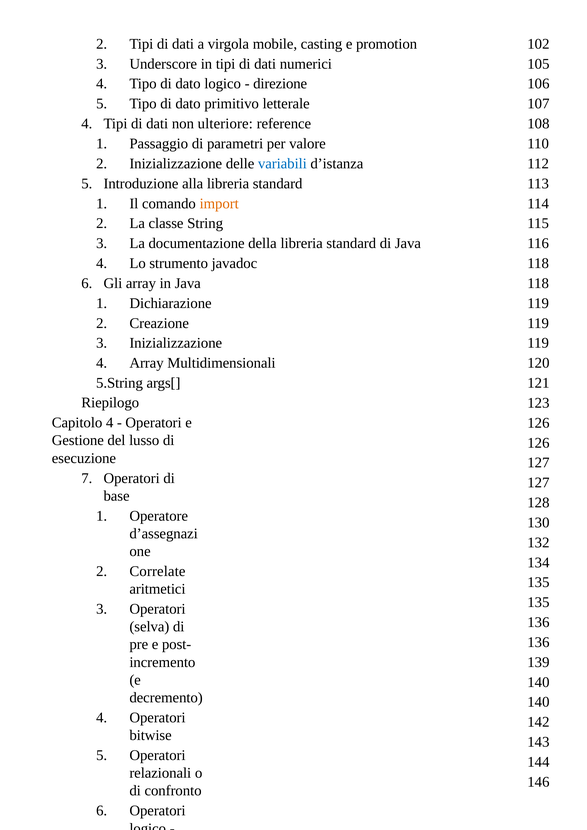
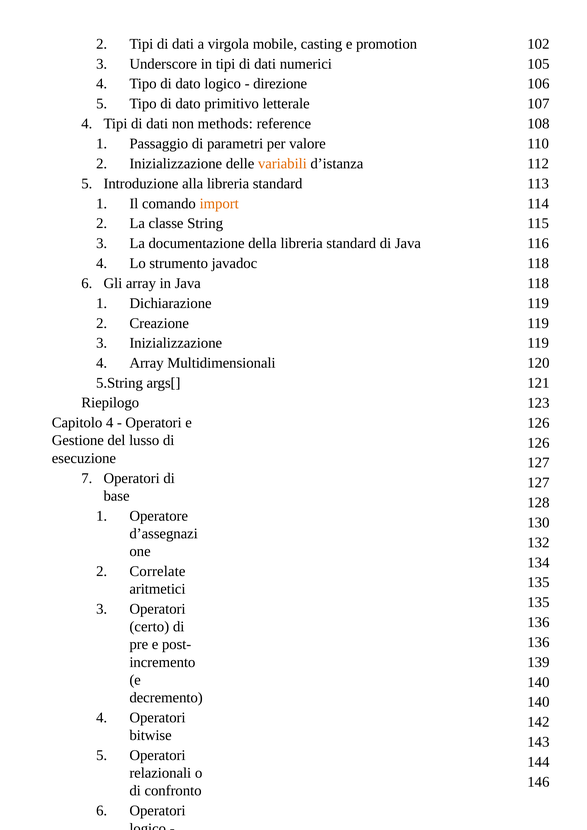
ulteriore: ulteriore -> methods (225, 124)
variabili colour: blue -> orange (282, 164)
selva: selva -> certo (149, 627)
